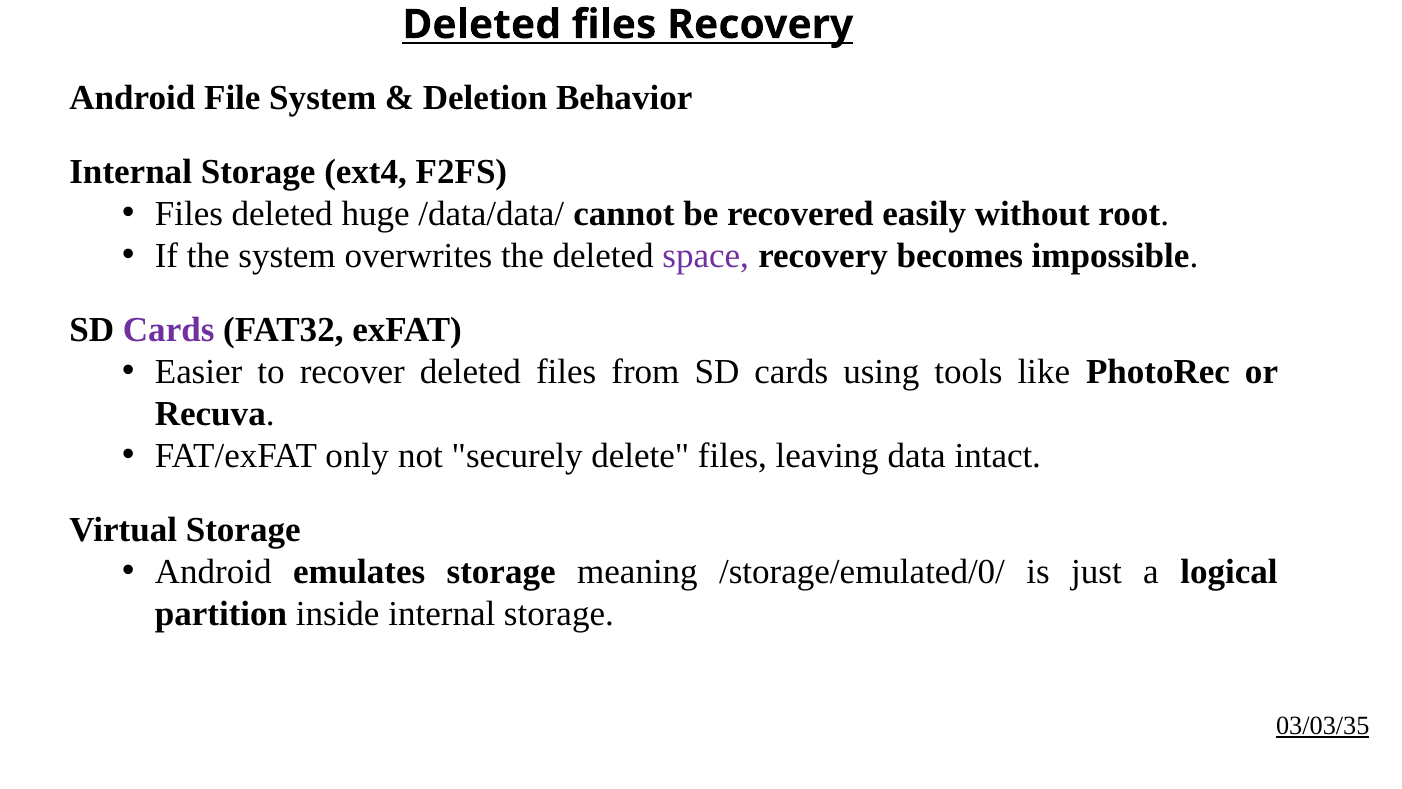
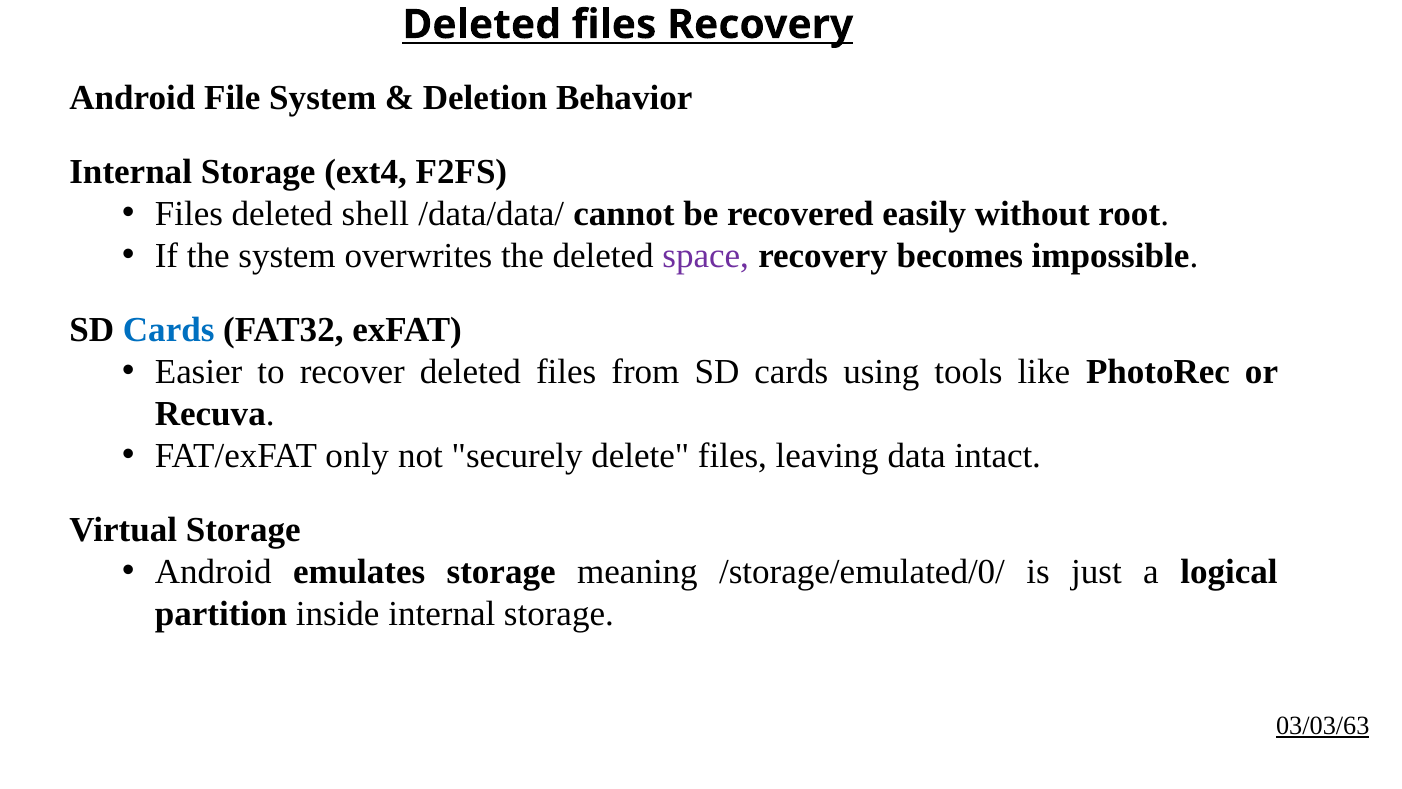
huge: huge -> shell (375, 214)
Cards colour: purple -> blue (169, 330)
03/03/35: 03/03/35 -> 03/03/63 (1323, 725)
